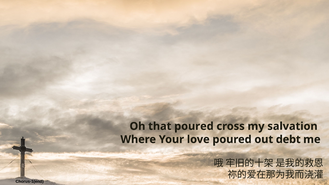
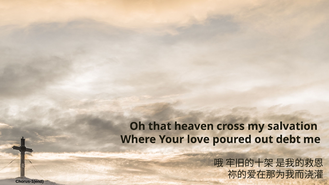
that poured: poured -> heaven (194, 126)
